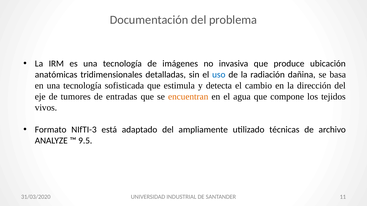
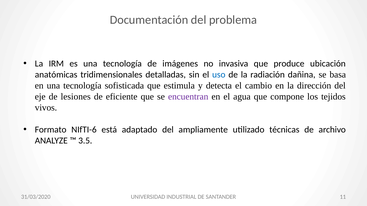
tumores: tumores -> lesiones (76, 97)
entradas: entradas -> eficiente (122, 97)
encuentran colour: orange -> purple (188, 97)
NIfTI-3: NIfTI-3 -> NIfTI-6 (84, 130)
9.5: 9.5 -> 3.5 (85, 141)
